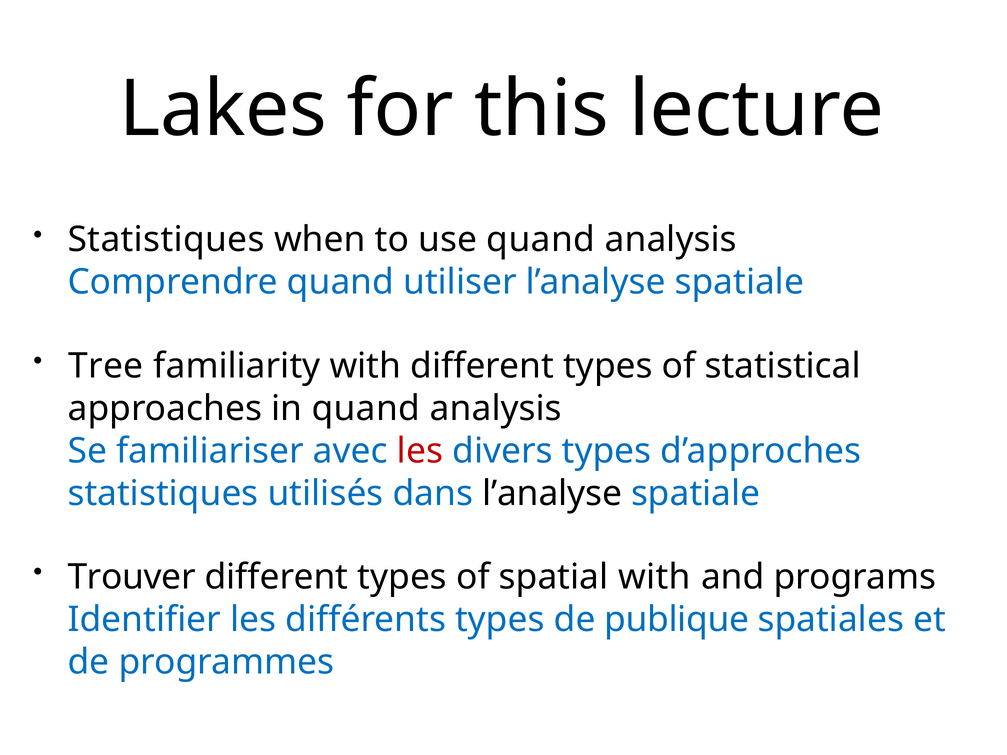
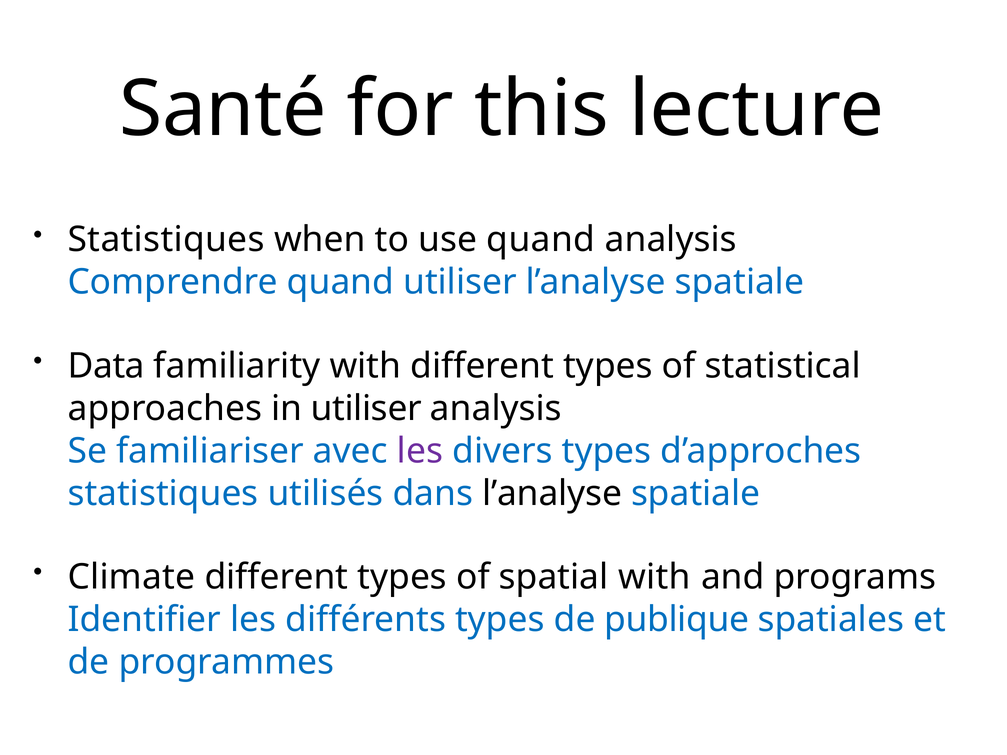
Lakes: Lakes -> Santé (223, 110)
Tree: Tree -> Data (106, 366)
in quand: quand -> utiliser (366, 409)
les colour: red -> purple (420, 451)
Trouver: Trouver -> Climate (131, 577)
